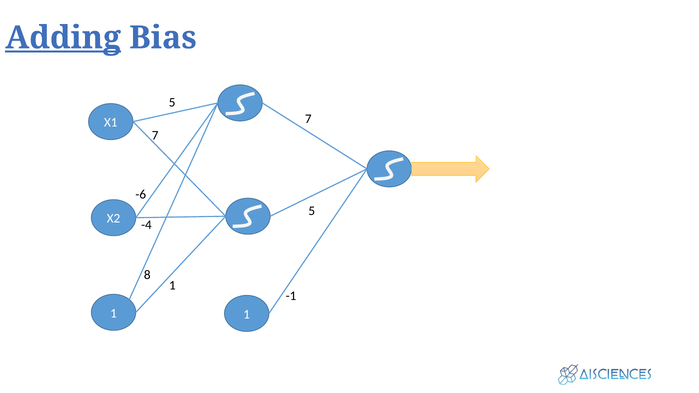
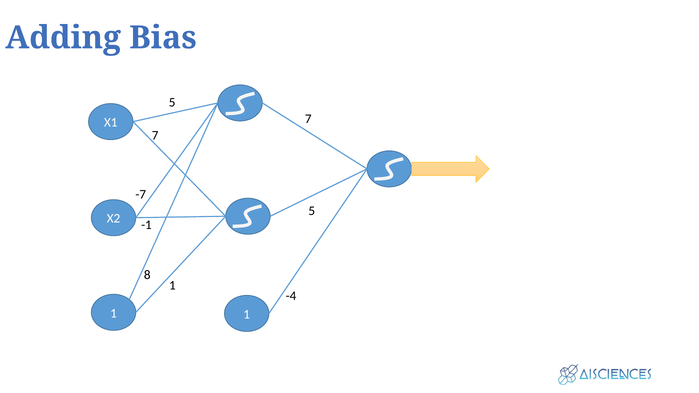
Adding underline: present -> none (63, 38)
-6: -6 -> -7 (141, 195)
-4: -4 -> -1 (146, 225)
-1: -1 -> -4 (291, 296)
